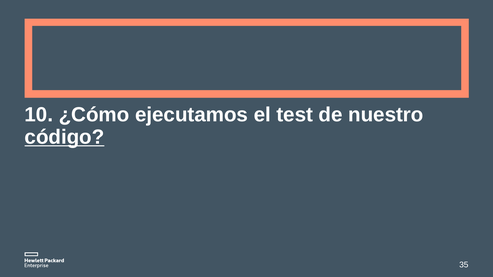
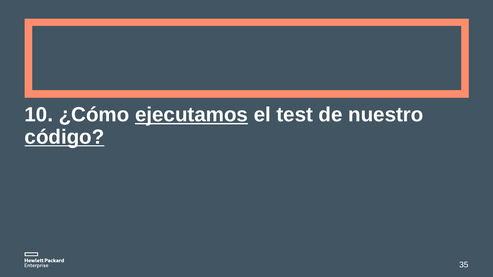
ejecutamos underline: none -> present (192, 115)
